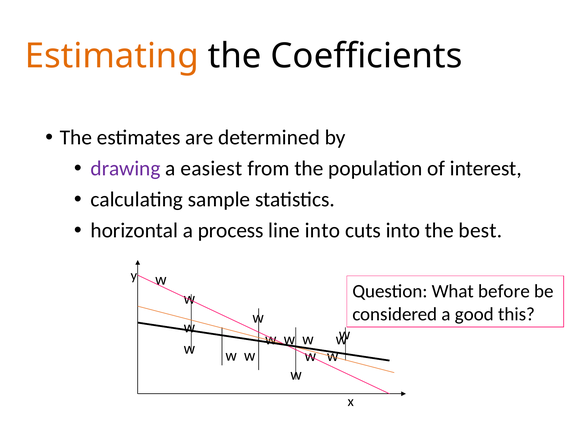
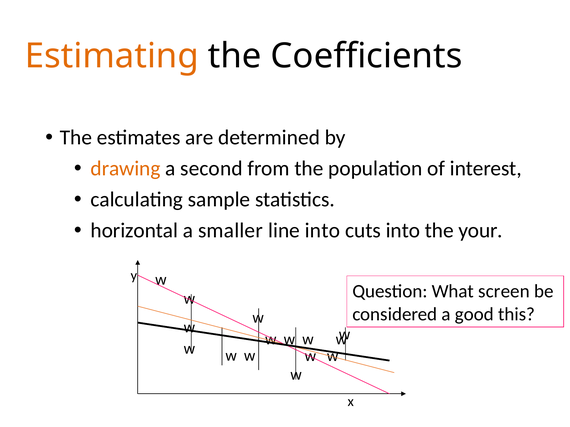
drawing colour: purple -> orange (126, 169)
easiest: easiest -> second (211, 169)
process: process -> smaller (230, 231)
best: best -> your (481, 231)
before: before -> screen (504, 292)
